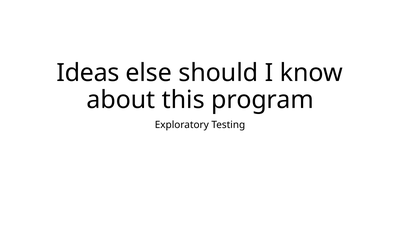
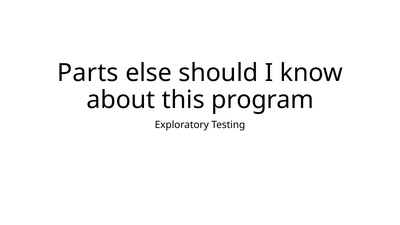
Ideas: Ideas -> Parts (88, 73)
